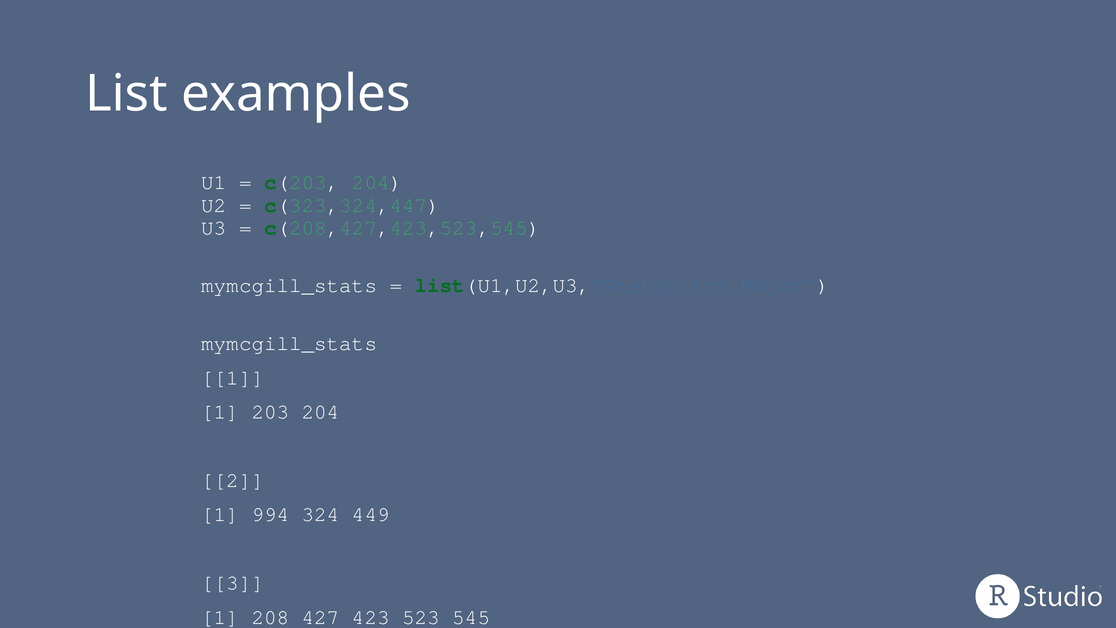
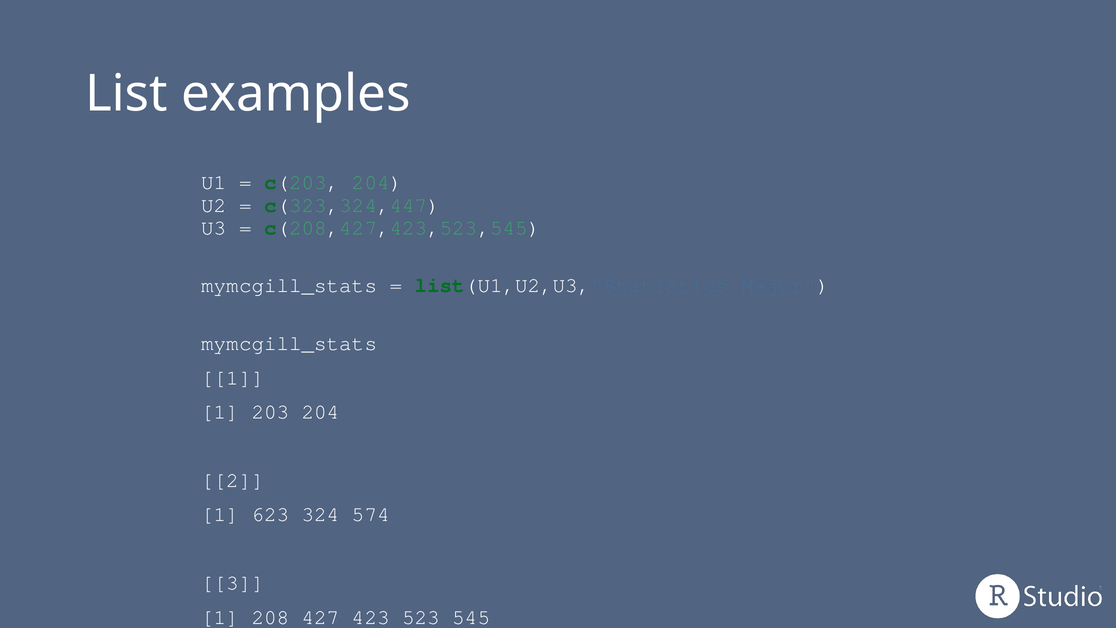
994: 994 -> 623 (270, 514)
449: 449 -> 574 (371, 514)
